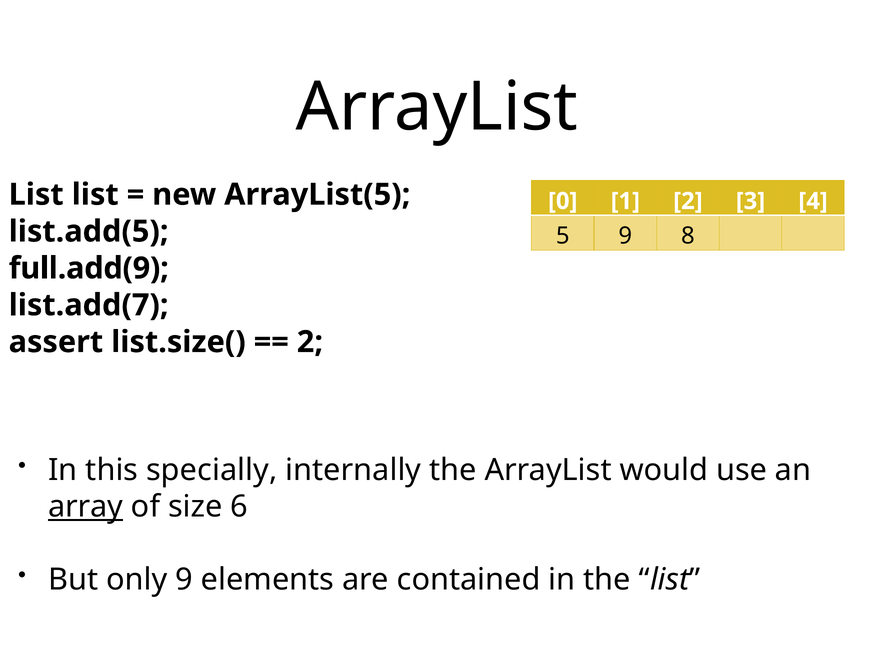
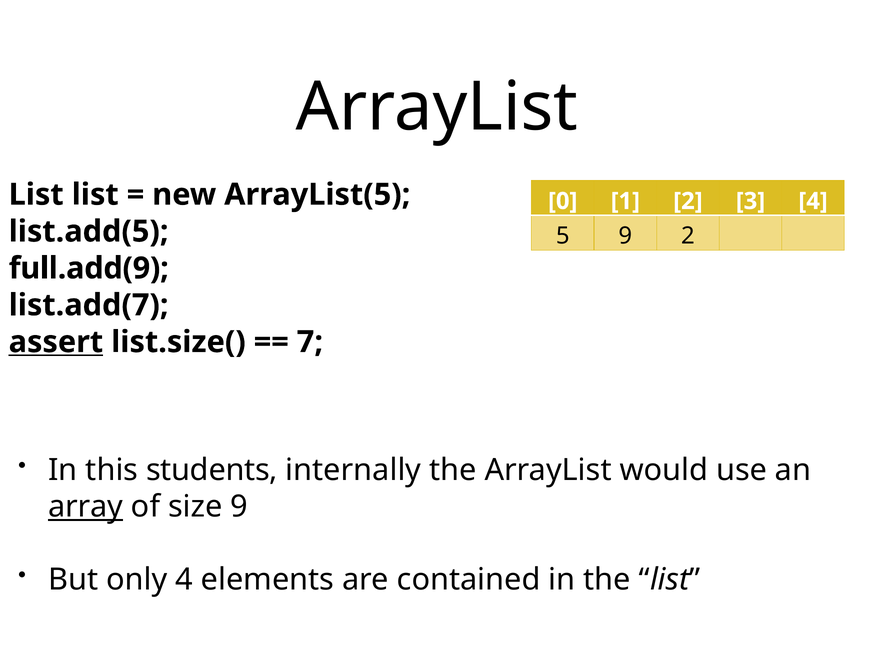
9 8: 8 -> 2 (688, 236)
assert underline: none -> present (56, 342)
2: 2 -> 7 (310, 342)
specially: specially -> students (212, 470)
size 6: 6 -> 9 (239, 507)
only 9: 9 -> 4 (184, 580)
